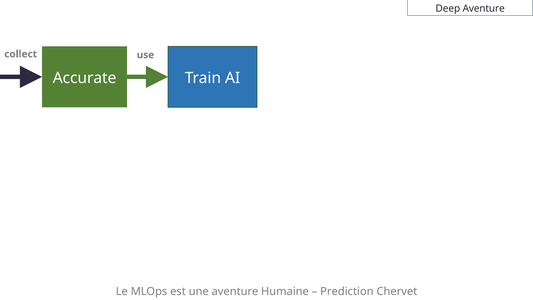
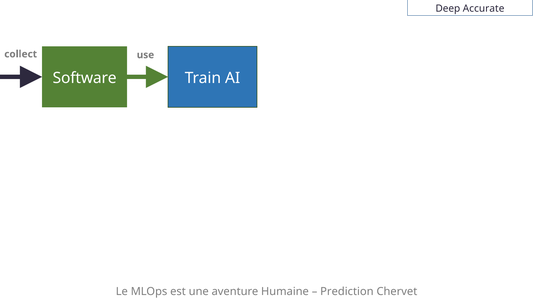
Deep Aventure: Aventure -> Accurate (484, 8)
Accurate: Accurate -> Software (85, 78)
